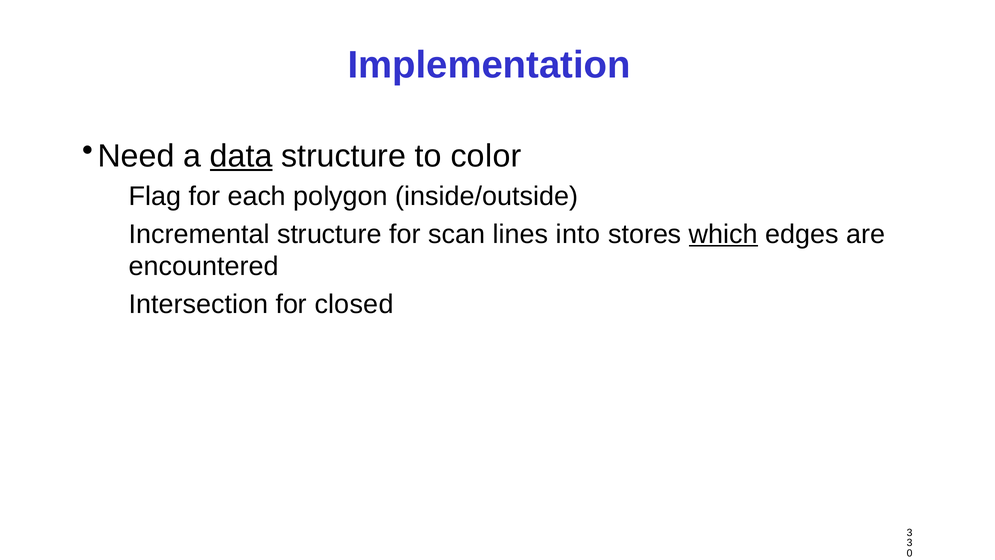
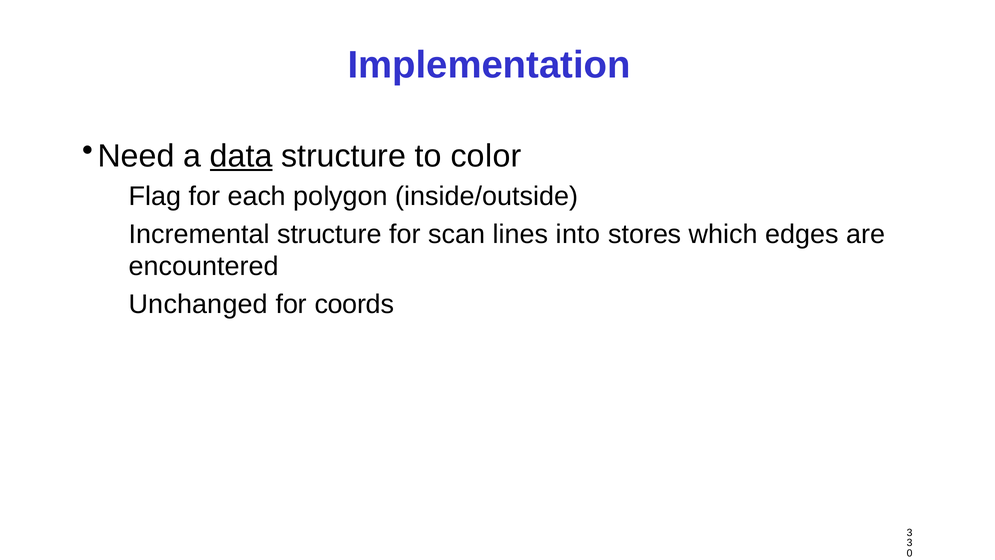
which underline: present -> none (723, 234)
Intersection: Intersection -> Unchanged (198, 304)
closed: closed -> coords (354, 304)
